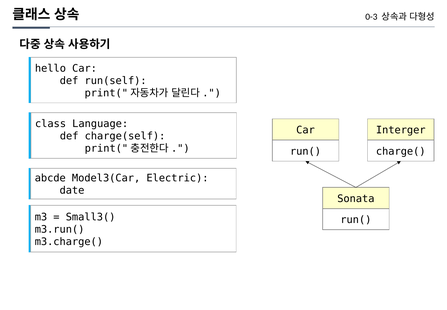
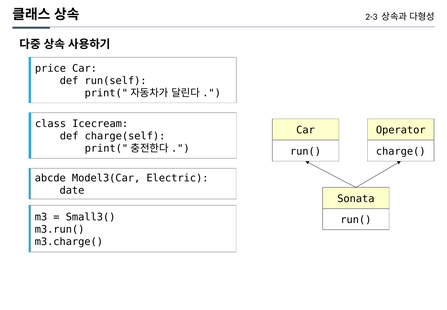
0-3: 0-3 -> 2-3 (371, 17)
hello: hello -> price (50, 68)
Language: Language -> Icecream (100, 124)
Interger: Interger -> Operator (401, 130)
